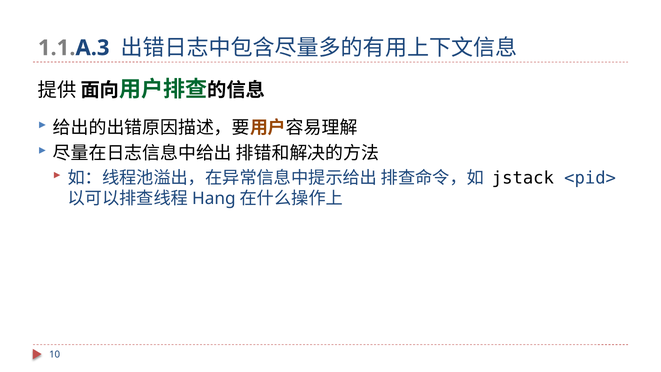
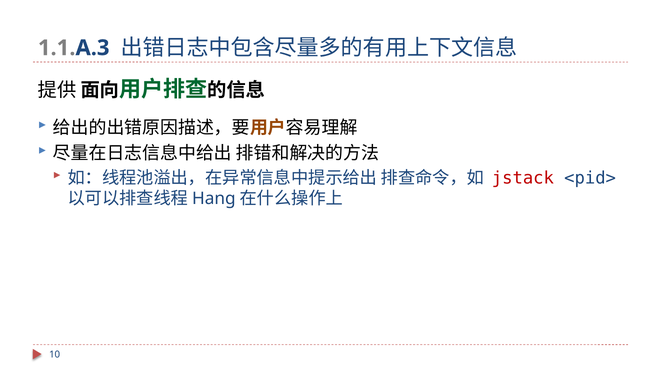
jstack colour: black -> red (523, 178)
